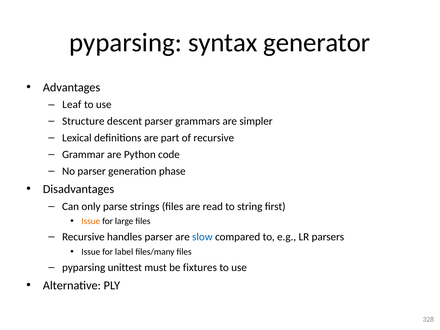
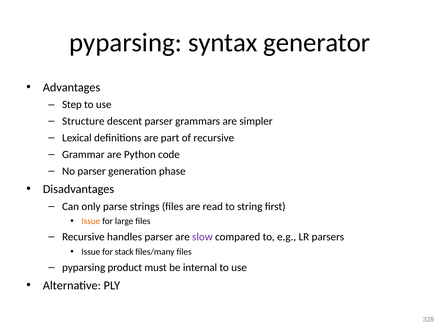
Leaf: Leaf -> Step (72, 105)
slow colour: blue -> purple (202, 237)
label: label -> stack (124, 252)
unittest: unittest -> product (125, 268)
fixtures: fixtures -> internal (200, 268)
